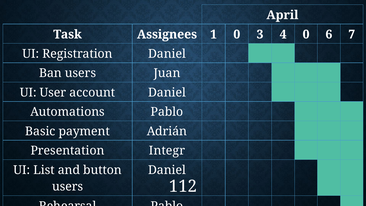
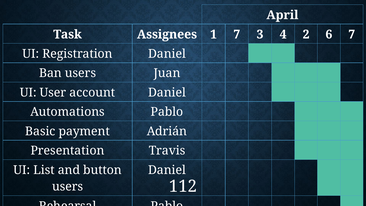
1 0: 0 -> 7 (237, 34)
4 0: 0 -> 2 (306, 34)
Integr: Integr -> Travis (167, 151)
